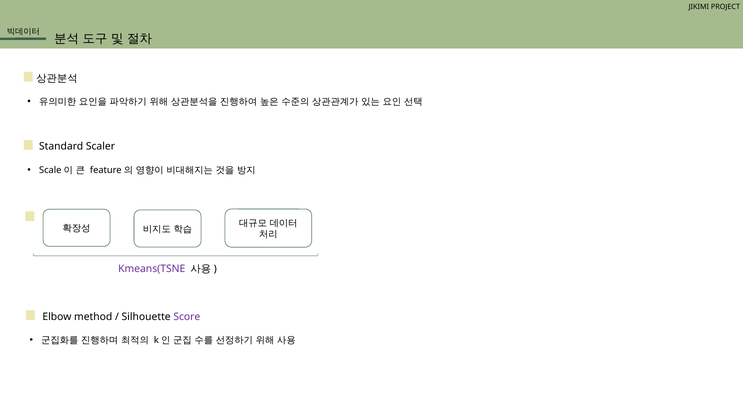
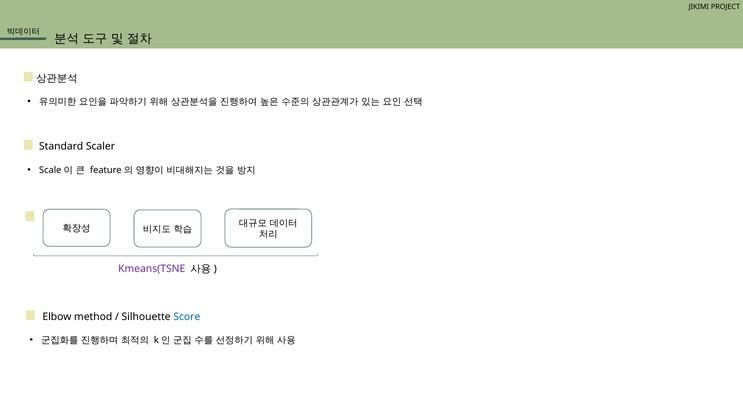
Score colour: purple -> blue (187, 317)
